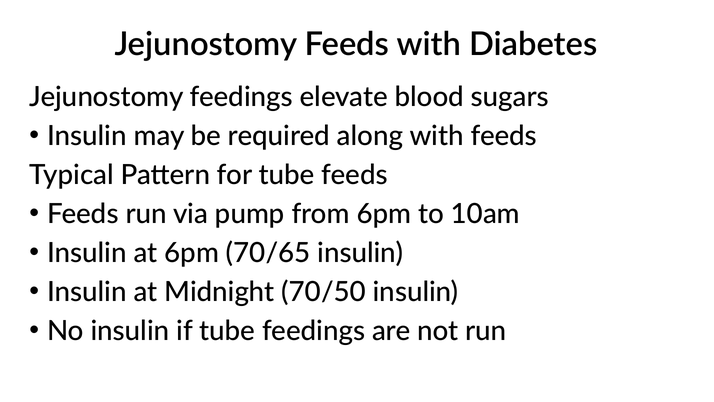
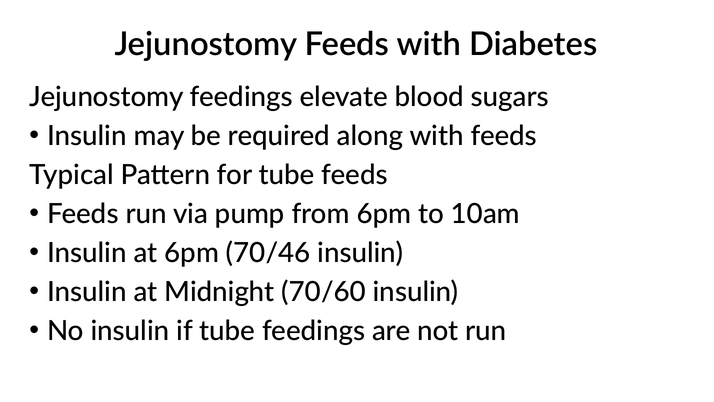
70/65: 70/65 -> 70/46 (268, 253)
70/50: 70/50 -> 70/60 (324, 292)
